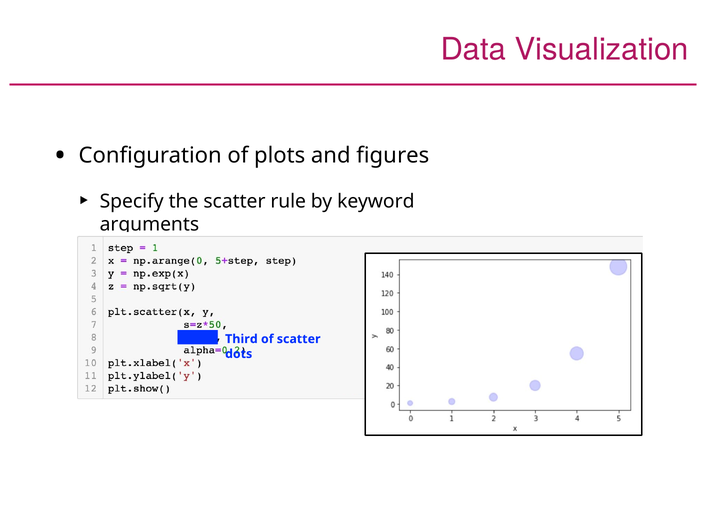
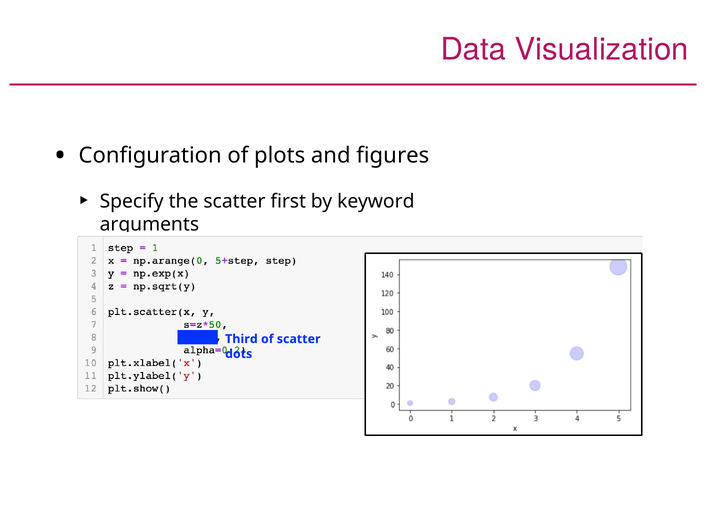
rule: rule -> first (288, 202)
